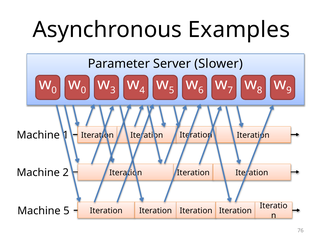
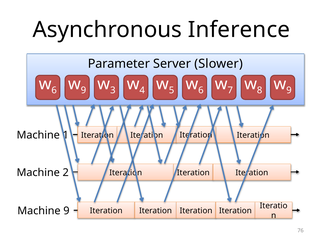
Examples: Examples -> Inference (239, 30)
0: 0 -> 6 (54, 90)
0: 0 -> 9 (83, 90)
Machine 5: 5 -> 9 (66, 211)
